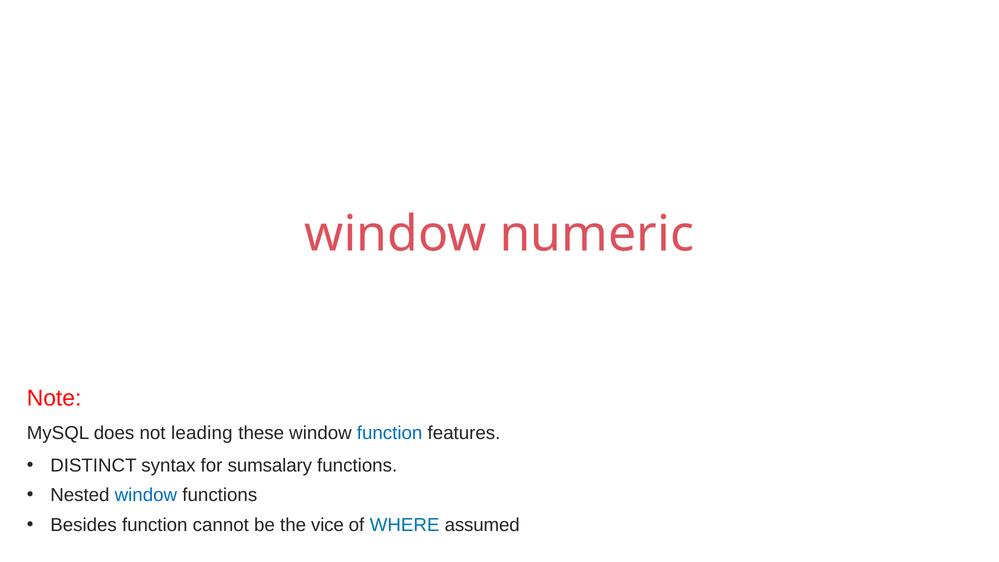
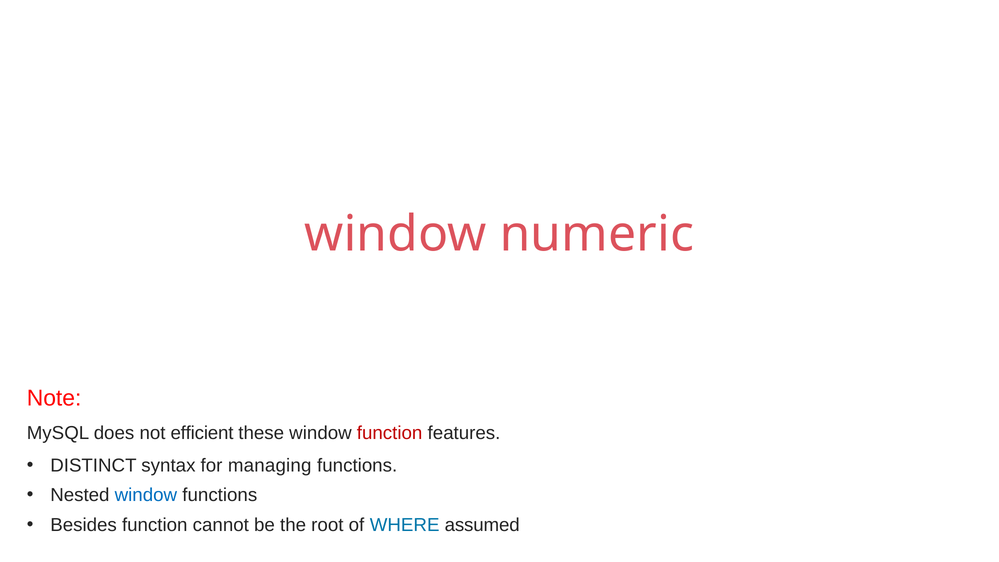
leading: leading -> efficient (202, 433)
function colour: blue -> red (390, 433)
sumsalary: sumsalary -> managing (270, 465)
vice: vice -> root (327, 525)
